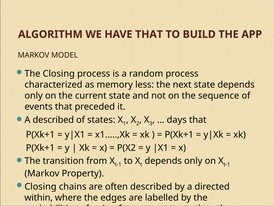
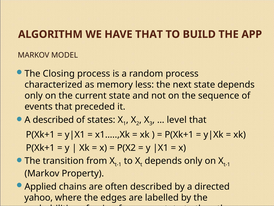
days: days -> level (177, 120)
Closing: Closing -> Applied (41, 186)
within: within -> yahoo (39, 197)
